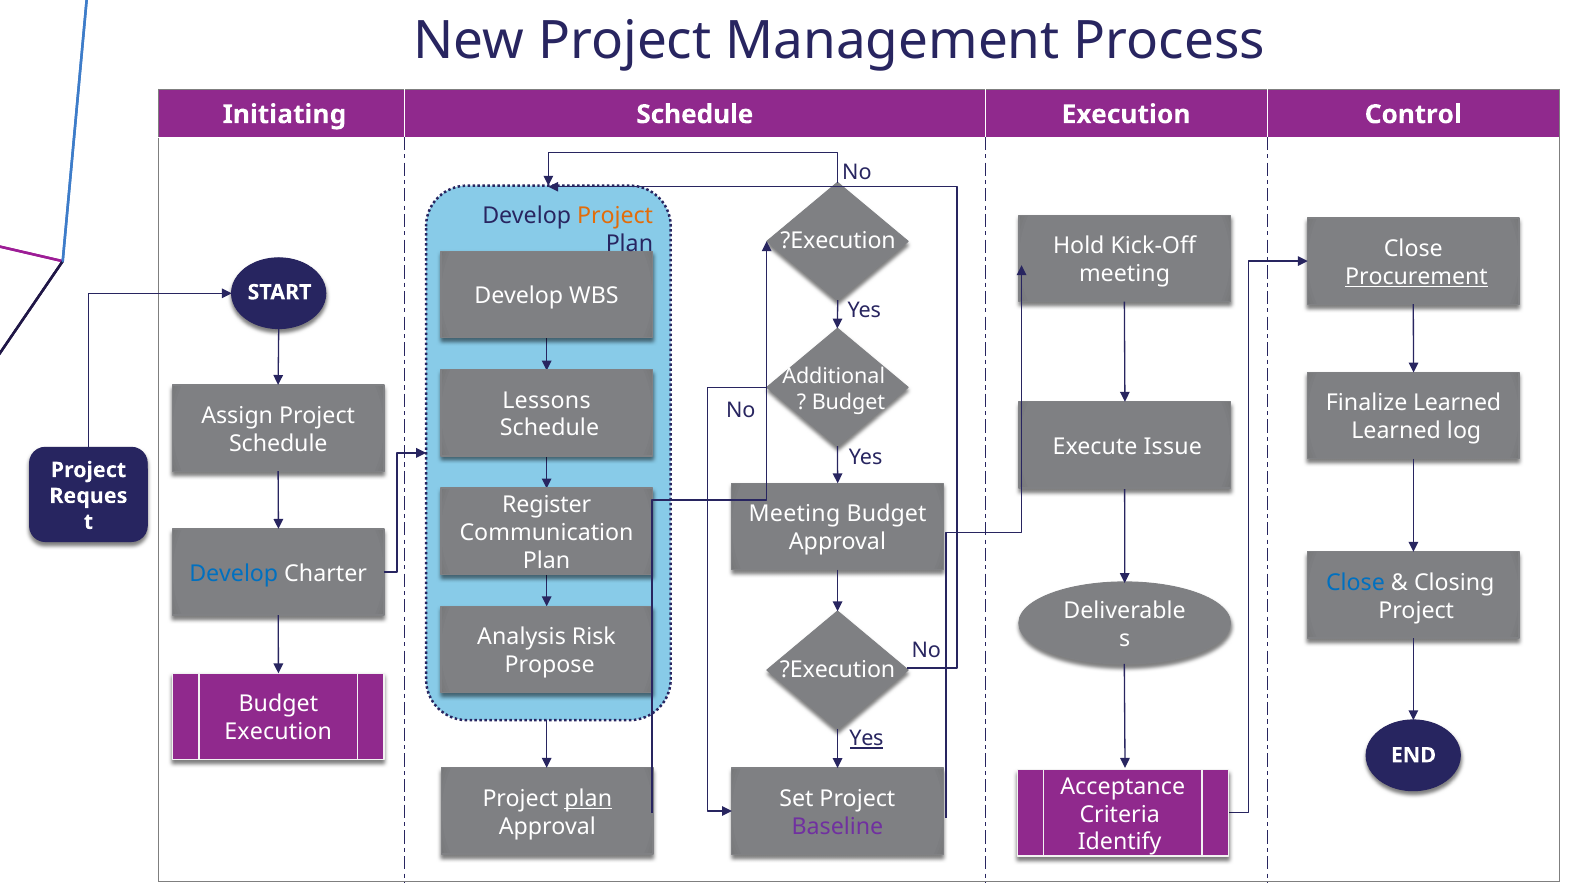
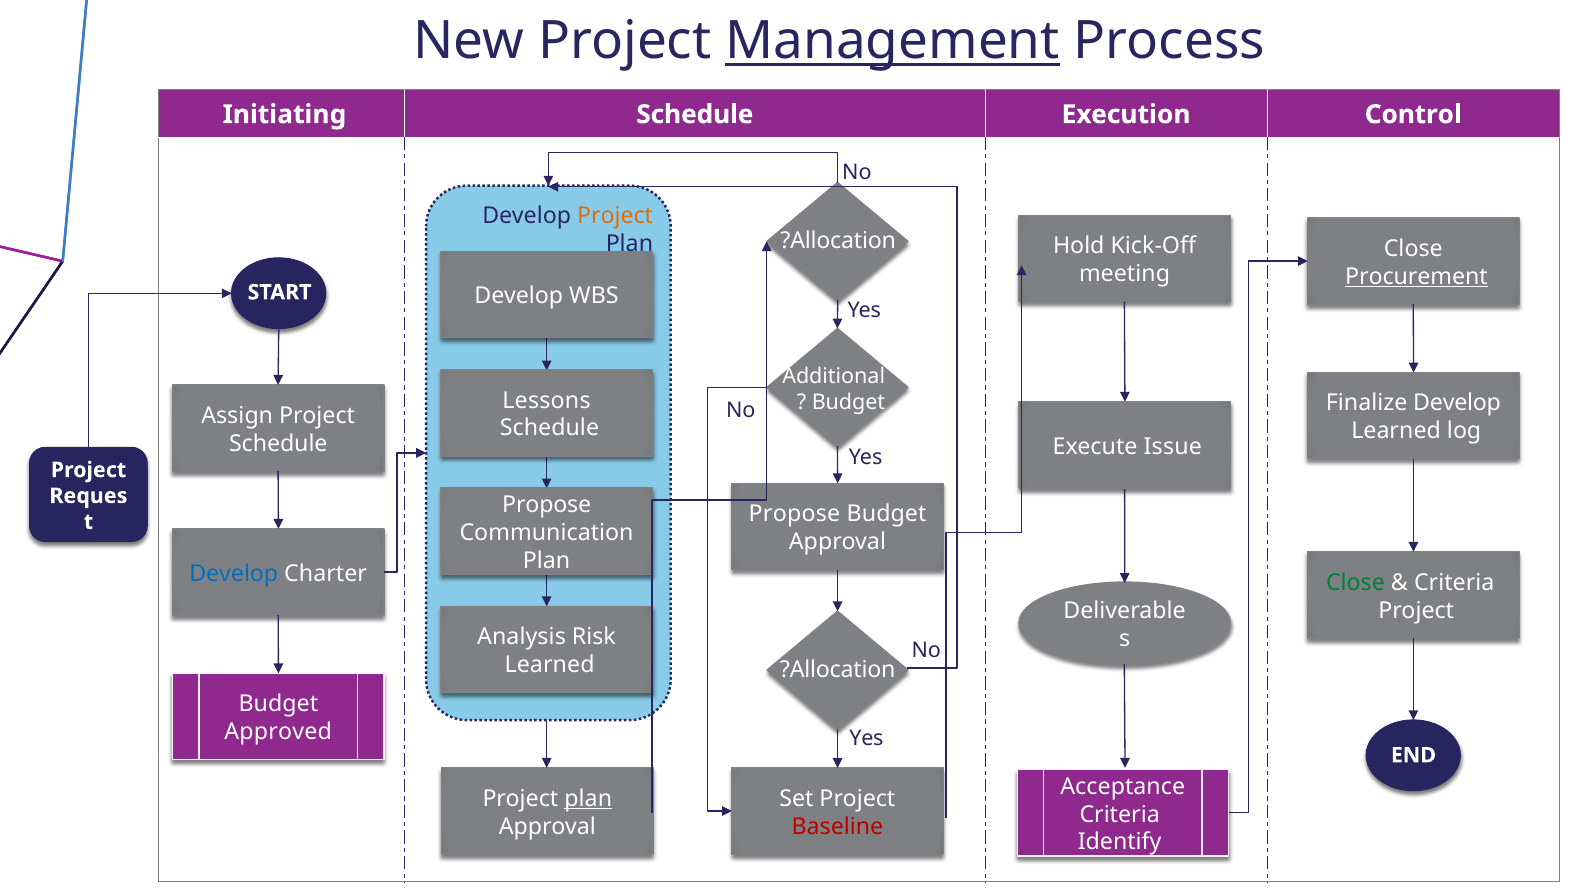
Management underline: none -> present (893, 41)
Execution: Execution -> Allocation (843, 241)
Finalize Learned: Learned -> Develop (1457, 403)
Register: Register -> Propose (547, 505)
Meeting: Meeting -> Propose (794, 514)
Close colour: blue -> green (1355, 583)
Closing: Closing -> Criteria (1454, 583)
Propose: Propose -> Learned (550, 665)
Execution: Execution -> Allocation (843, 670)
Execution: Execution -> Approved (278, 732)
Yes underline: present -> none (866, 739)
Baseline colour: purple -> red (837, 827)
